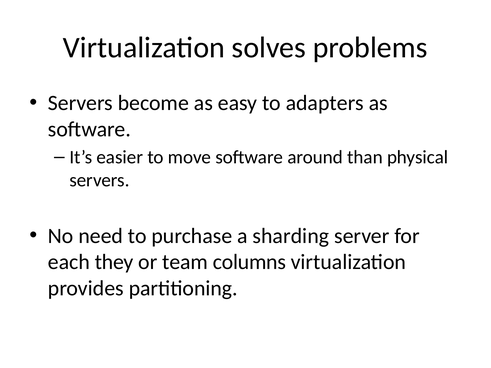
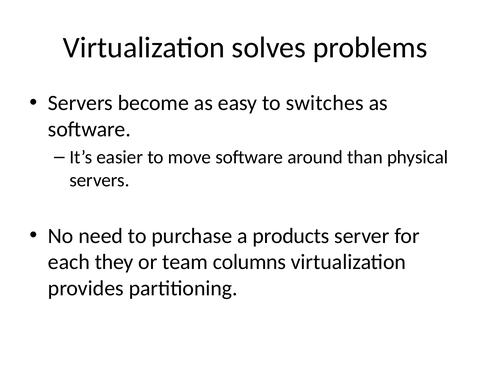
adapters: adapters -> switches (325, 103)
sharding: sharding -> products (291, 236)
